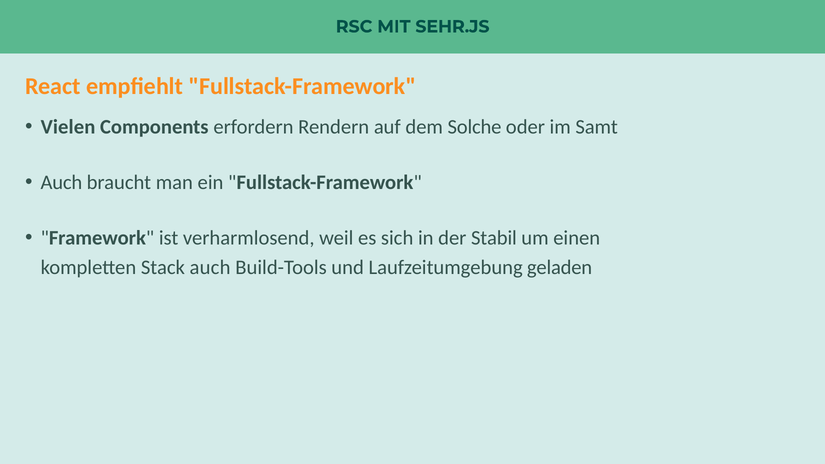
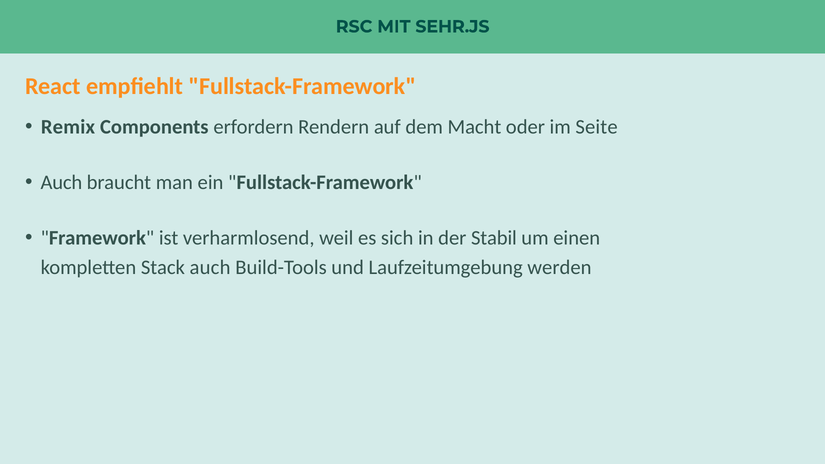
Vielen: Vielen -> Remix (68, 127)
Solche: Solche -> Macht (474, 127)
Samt: Samt -> Seite (597, 127)
geladen: geladen -> werden (559, 268)
